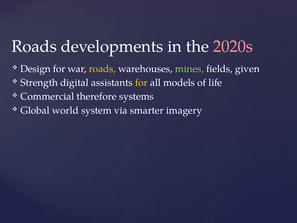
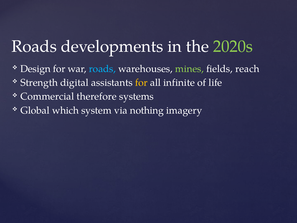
2020s colour: pink -> light green (233, 46)
roads colour: yellow -> light blue (102, 69)
given: given -> reach (247, 69)
models: models -> infinite (179, 83)
world: world -> which (65, 110)
smarter: smarter -> nothing (147, 110)
